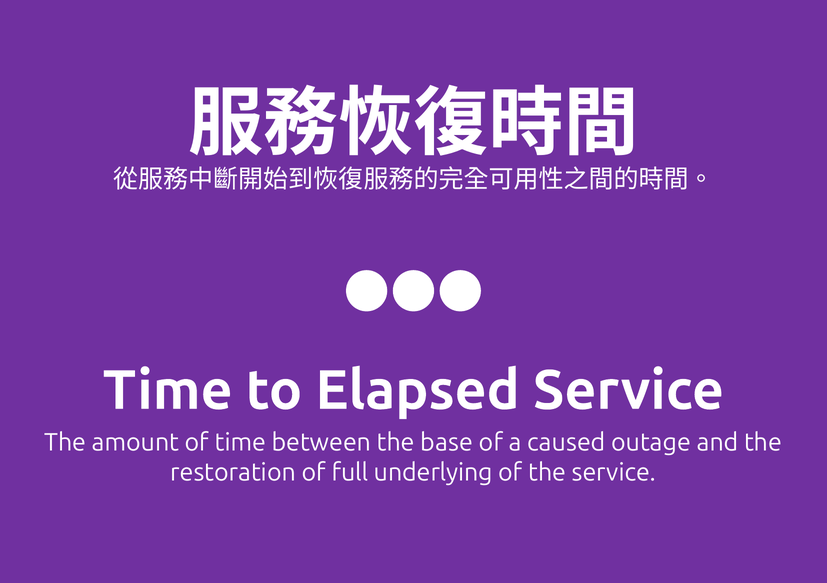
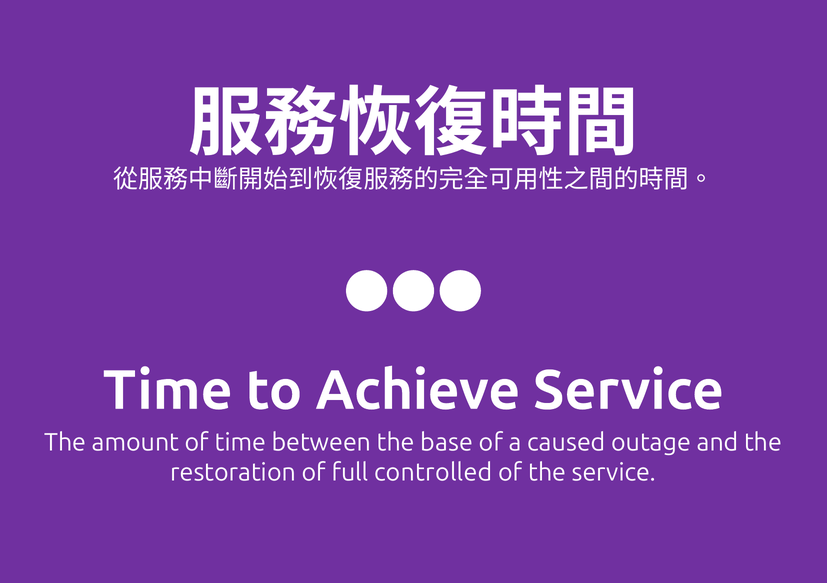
Elapsed: Elapsed -> Achieve (418, 390)
underlying: underlying -> controlled (433, 472)
